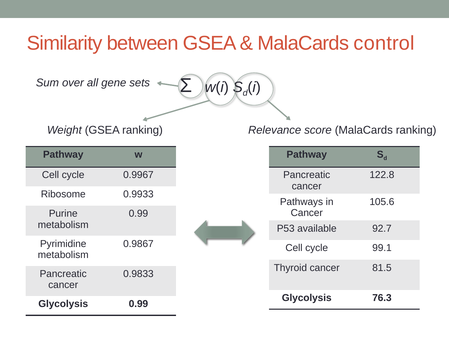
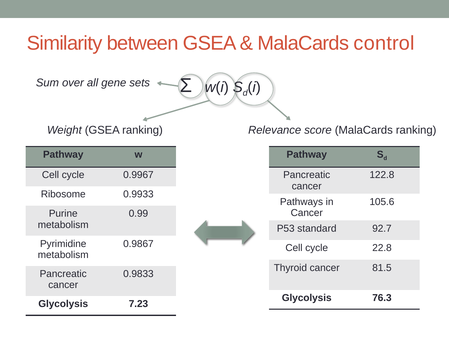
available: available -> standard (317, 228)
99.1: 99.1 -> 22.8 (382, 248)
Glycolysis 0.99: 0.99 -> 7.23 (138, 304)
